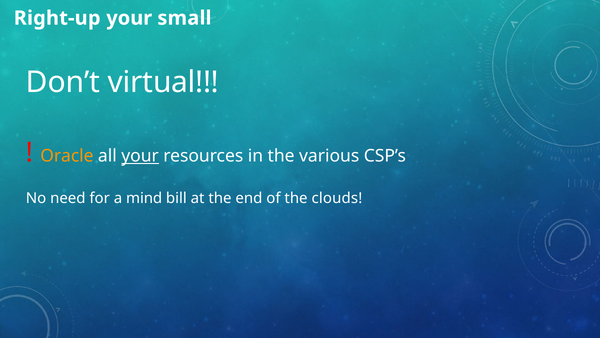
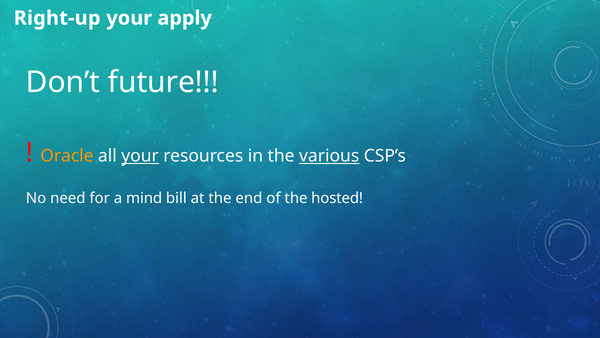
small: small -> apply (185, 18)
virtual: virtual -> future (163, 82)
various underline: none -> present (329, 156)
clouds: clouds -> hosted (337, 198)
